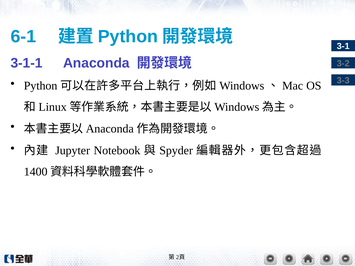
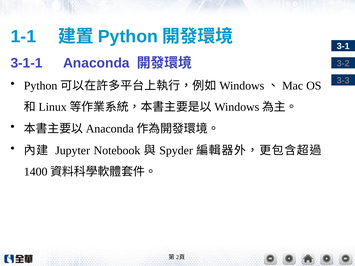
6-1: 6-1 -> 1-1 (23, 37)
